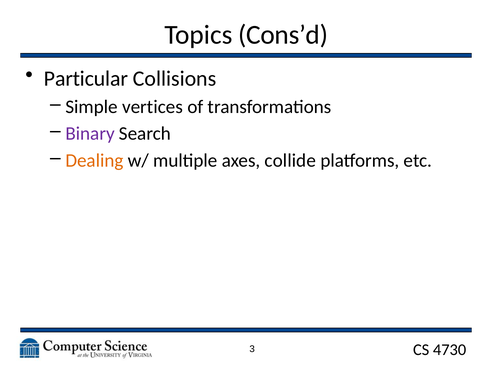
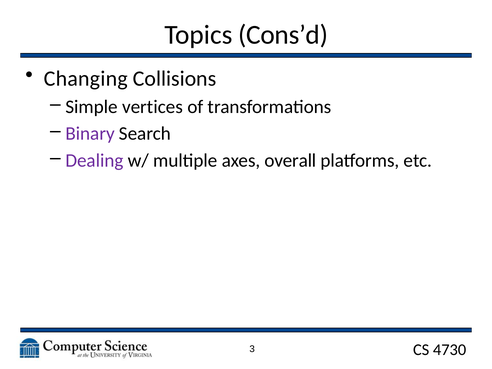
Particular: Particular -> Changing (86, 79)
Dealing colour: orange -> purple (94, 160)
collide: collide -> overall (290, 160)
